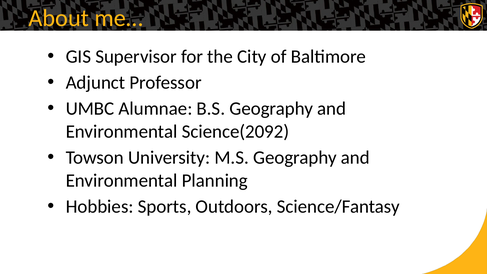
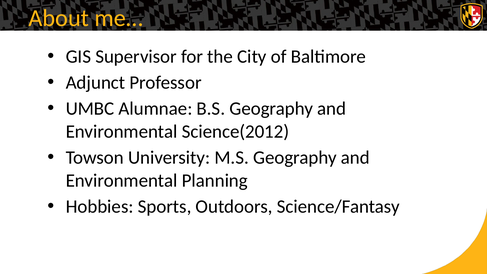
Science(2092: Science(2092 -> Science(2012 (235, 132)
